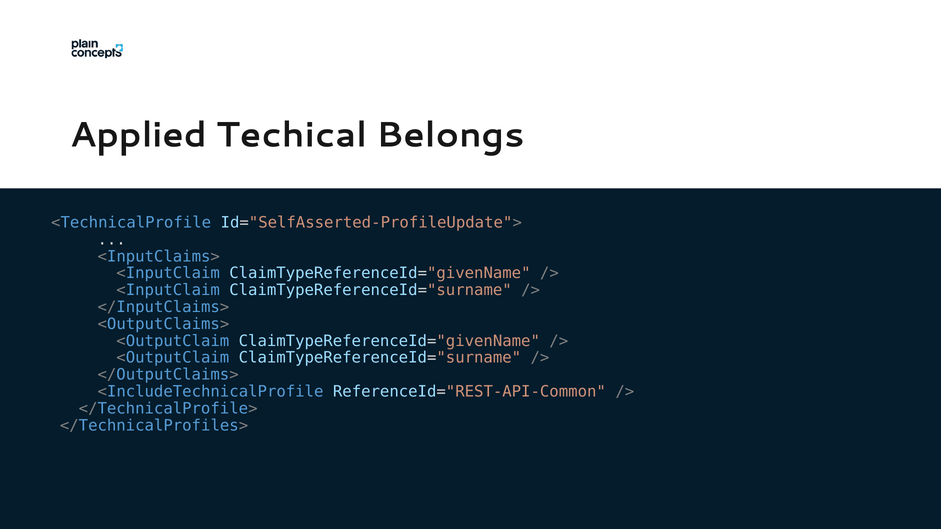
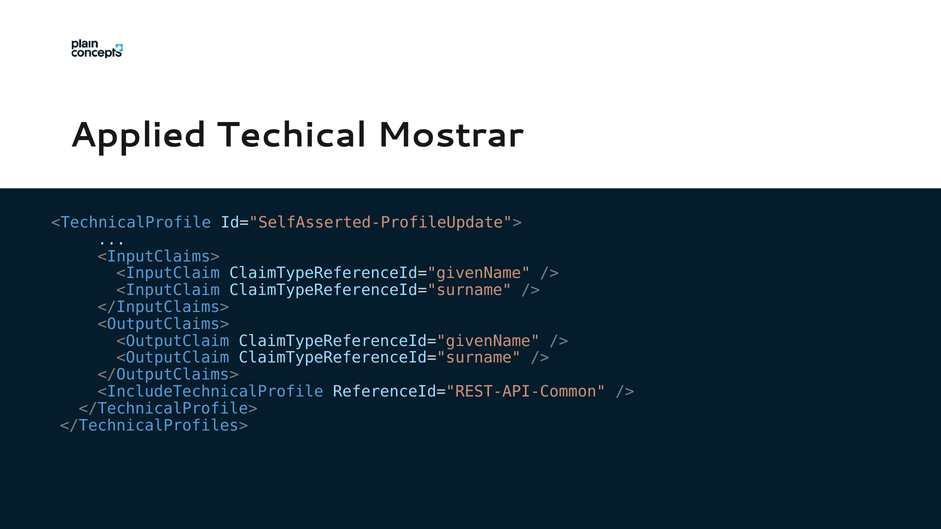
Belongs: Belongs -> Mostrar (450, 135)
